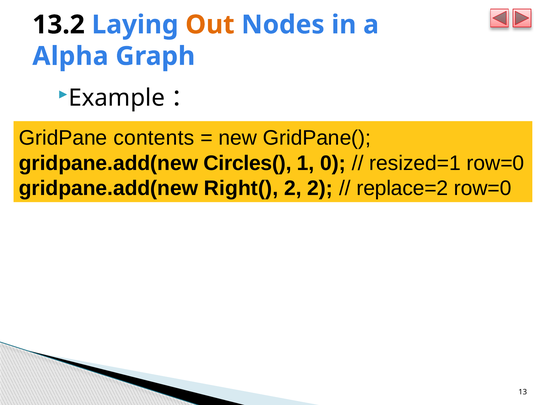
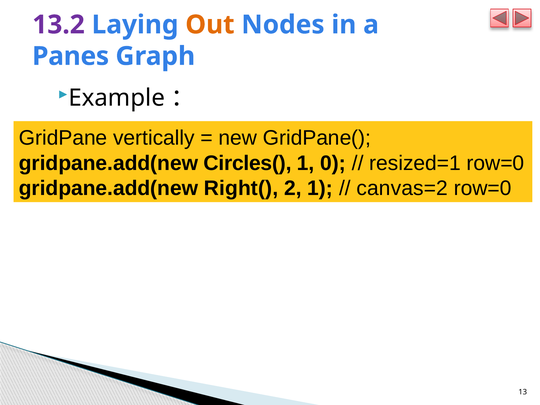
13.2 colour: black -> purple (59, 25)
Alpha: Alpha -> Panes (71, 56)
contents: contents -> vertically (154, 138)
2 2: 2 -> 1 (320, 188)
replace=2: replace=2 -> canvas=2 (402, 188)
